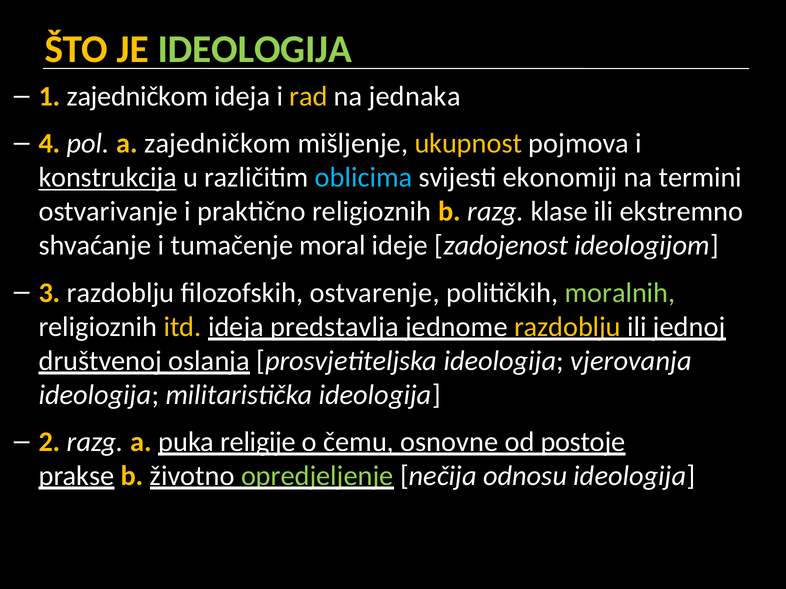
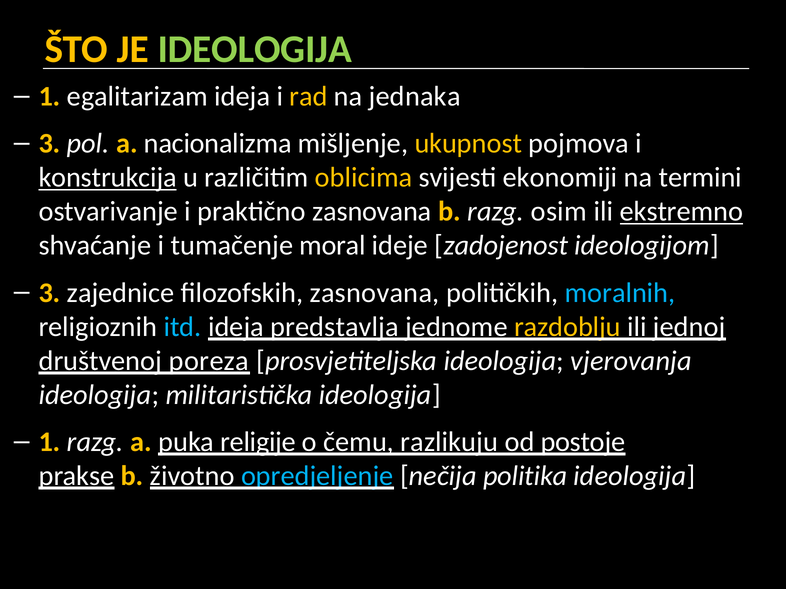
1 zajedničkom: zajedničkom -> egalitarizam (137, 97)
4: 4 -> 3 (50, 144)
a zajedničkom: zajedničkom -> nacionalizma (218, 144)
oblicima colour: light blue -> yellow (364, 178)
praktično religioznih: religioznih -> zasnovana (372, 212)
klase: klase -> osim (559, 212)
ekstremno underline: none -> present (681, 212)
3 razdoblju: razdoblju -> zajednice (121, 293)
filozofskih ostvarenje: ostvarenje -> zasnovana (375, 293)
moralnih colour: light green -> light blue (620, 293)
itd colour: yellow -> light blue (183, 327)
oslanja: oslanja -> poreza (209, 361)
2: 2 -> 1 (50, 442)
osnovne: osnovne -> razlikuju (449, 442)
opredjeljenje colour: light green -> light blue (317, 476)
odnosu: odnosu -> politika (525, 476)
